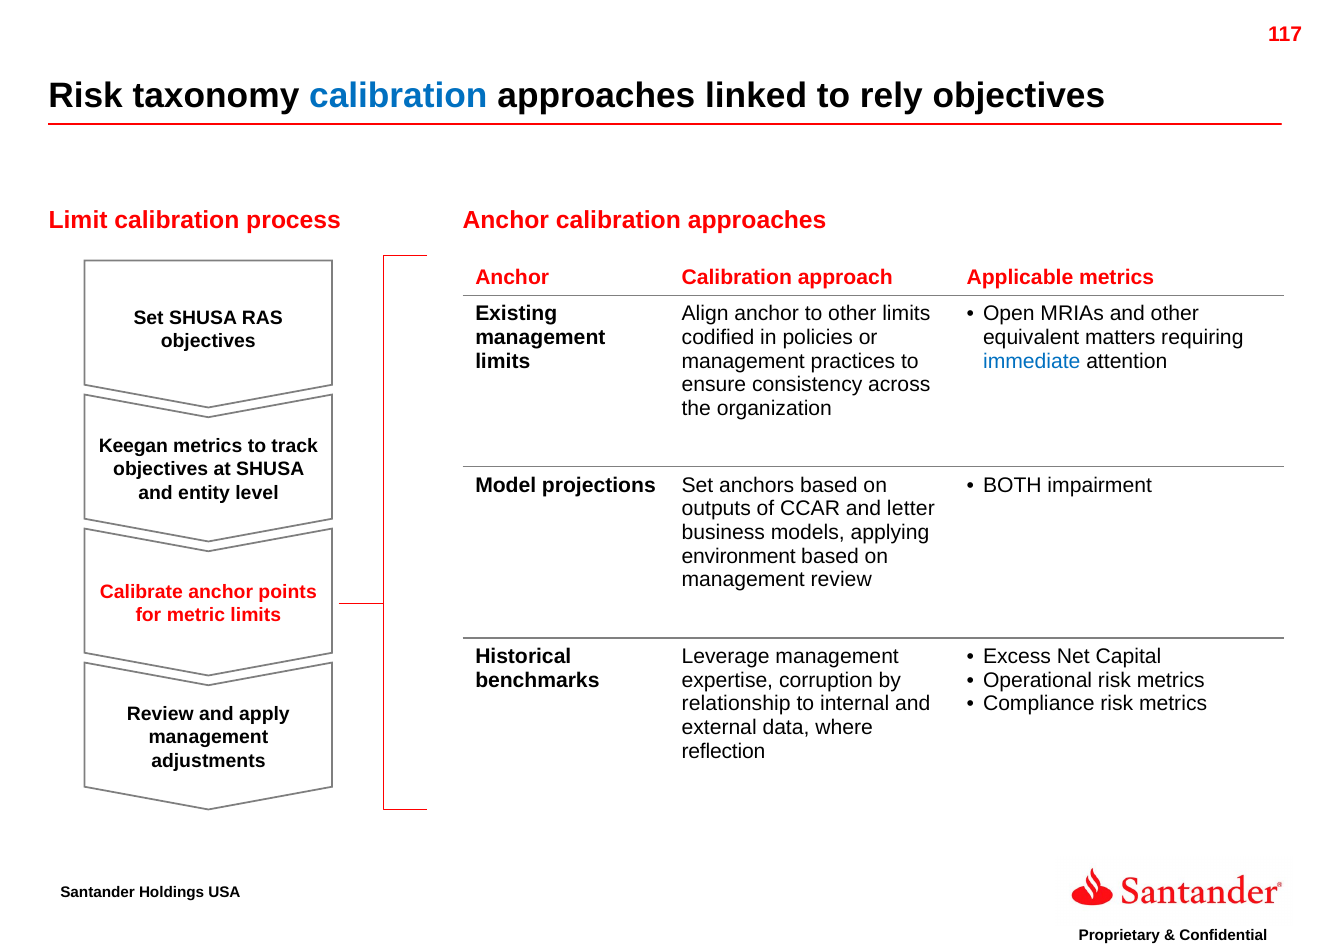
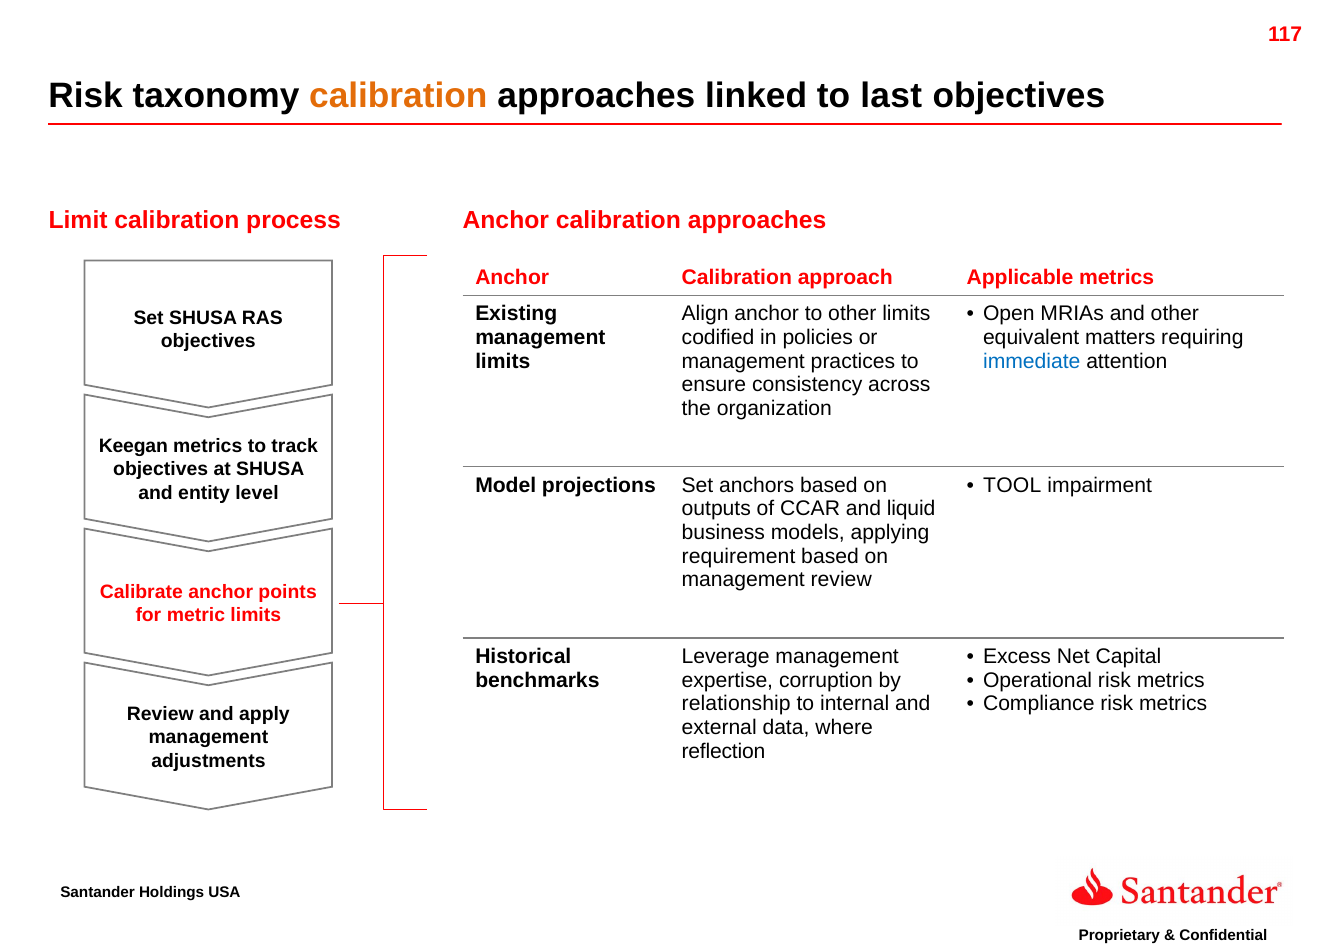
calibration colour: blue -> orange (398, 96)
rely: rely -> last (891, 96)
BOTH: BOTH -> TOOL (1012, 485)
letter: letter -> liquid (911, 509)
environment: environment -> requirement (739, 556)
